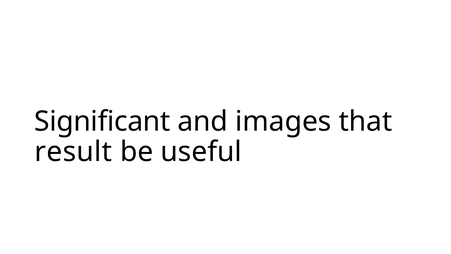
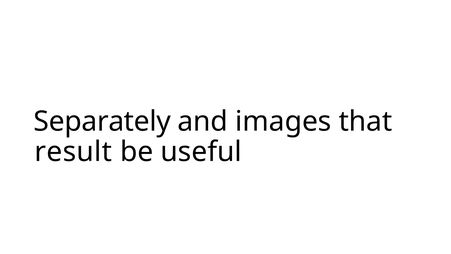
Significant: Significant -> Separately (102, 121)
